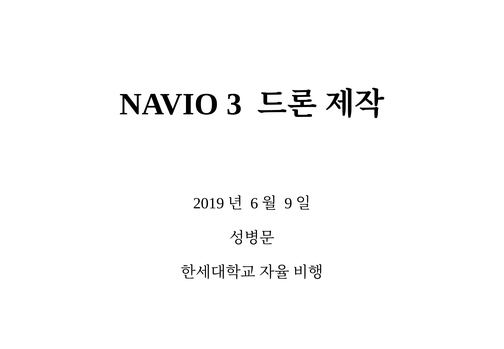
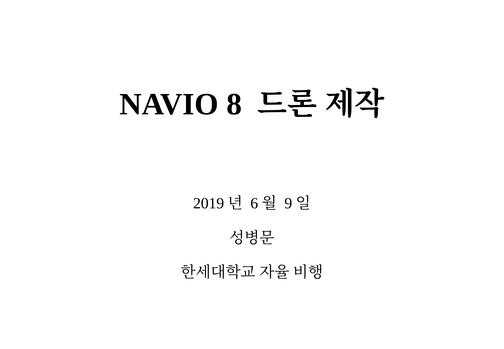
3: 3 -> 8 (234, 104)
